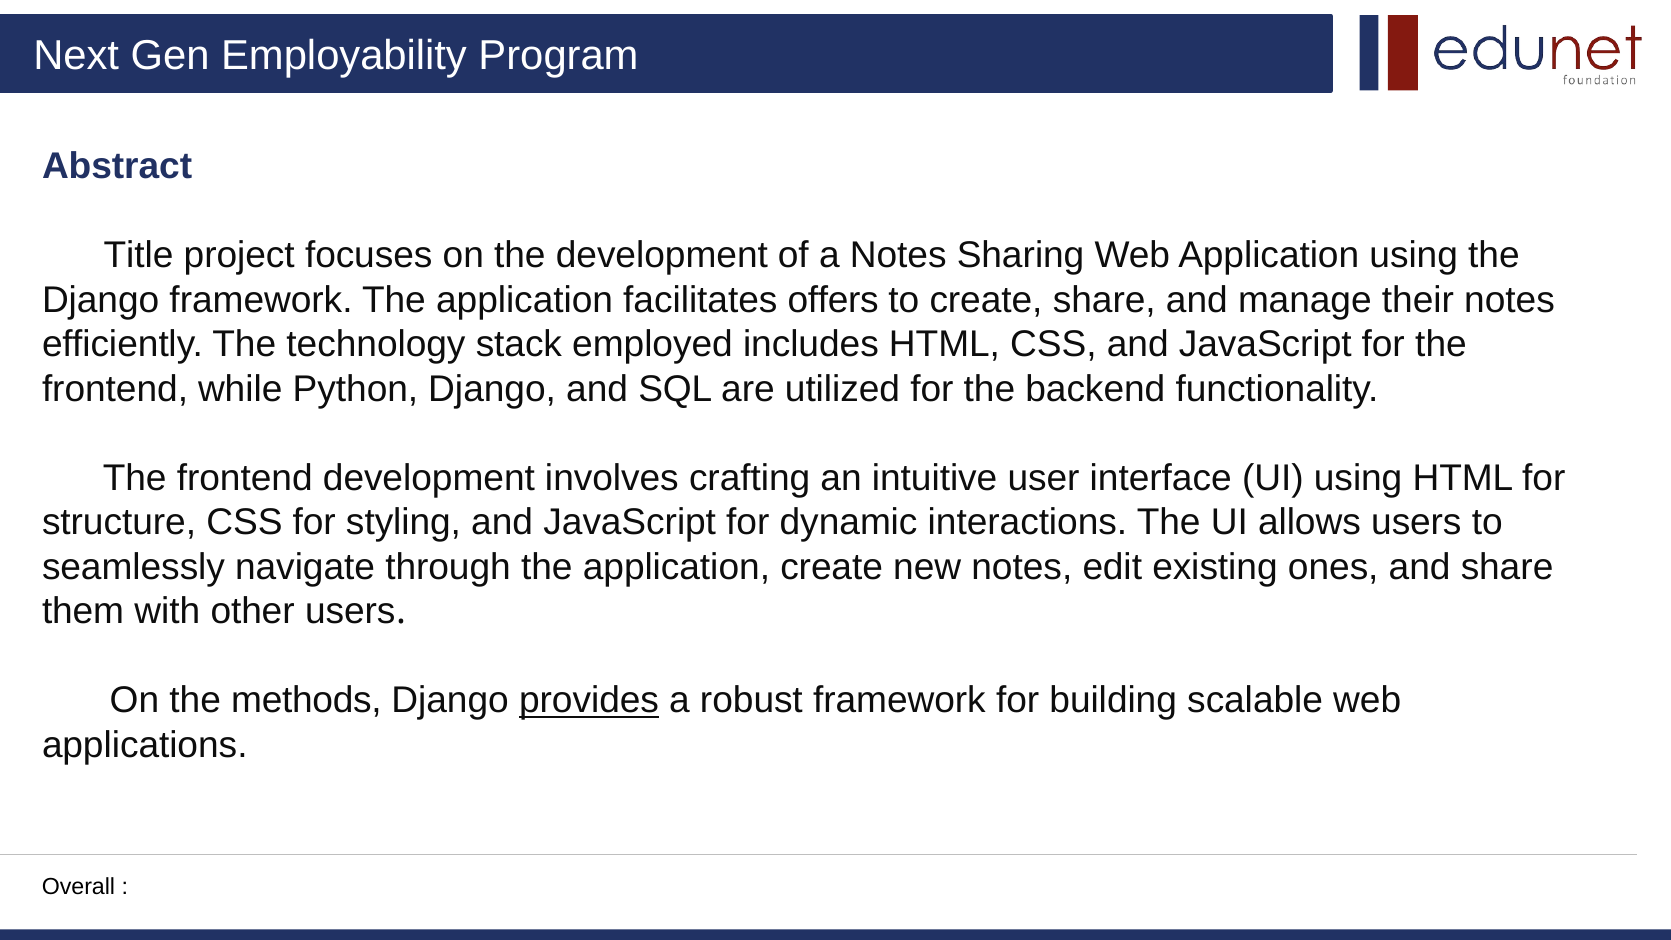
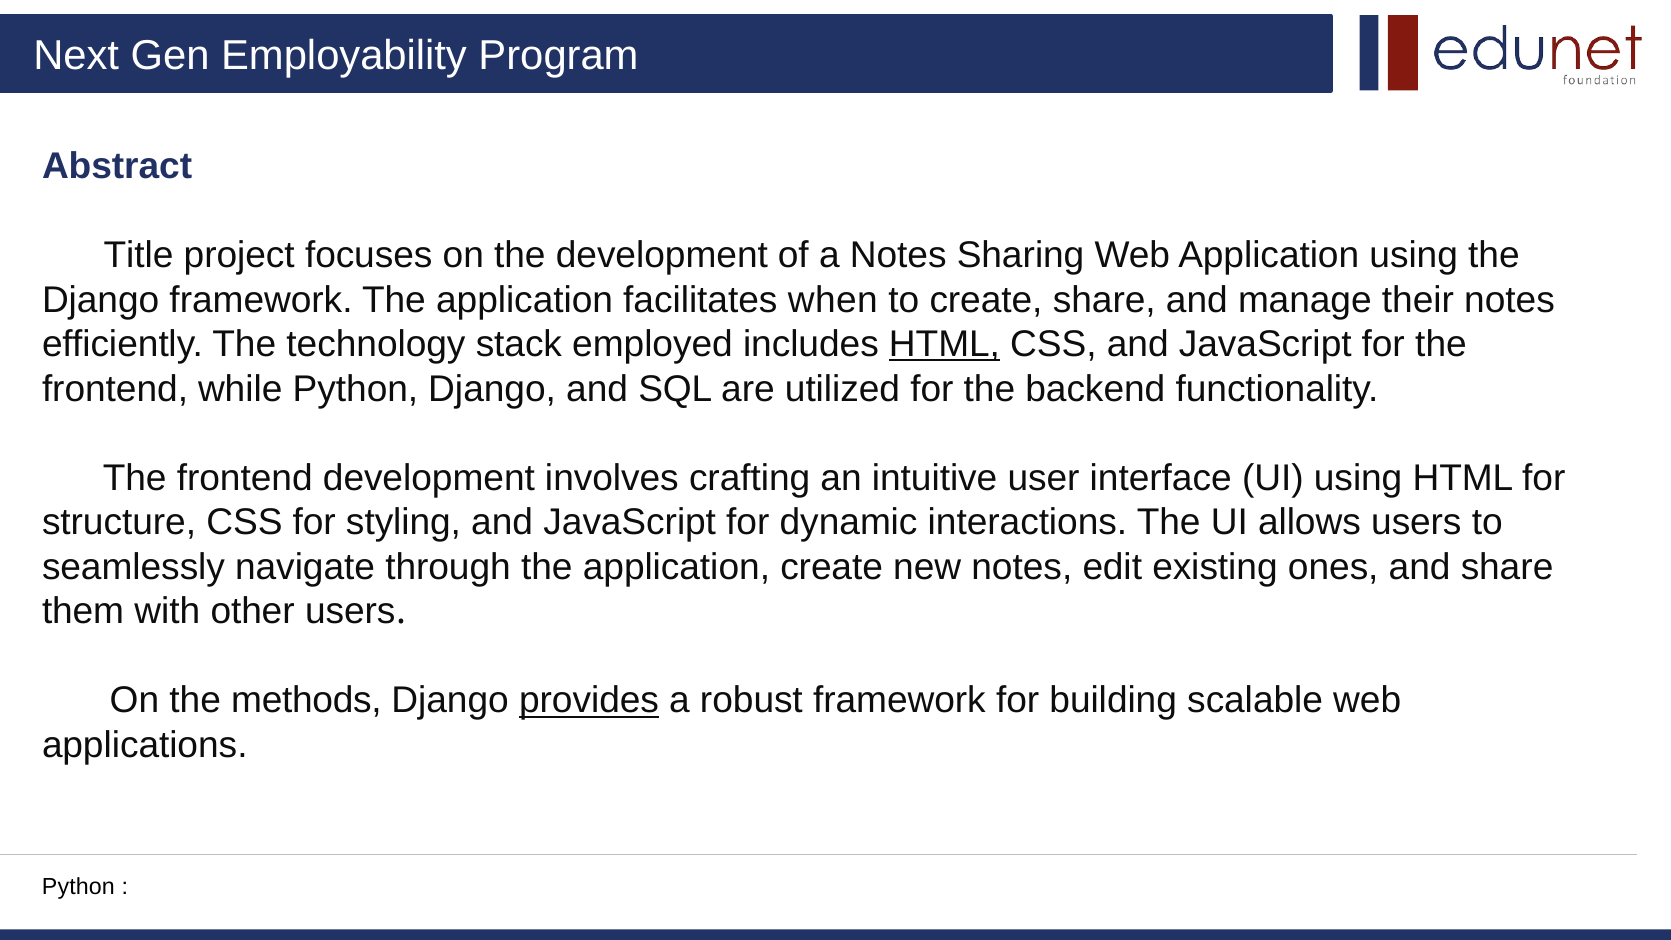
offers: offers -> when (833, 300)
HTML underline: none -> present (944, 344)
Overall: Overall -> Python (78, 887)
